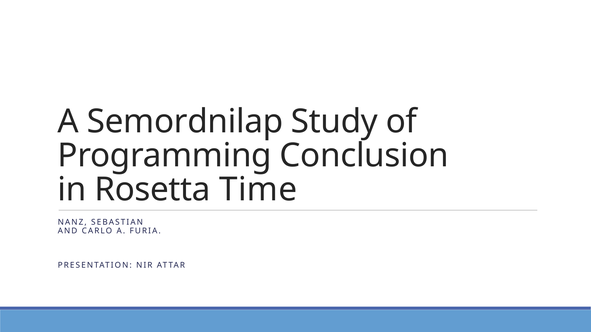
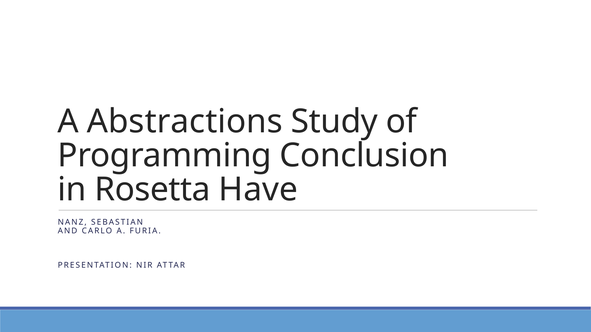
Semordnilap: Semordnilap -> Abstractions (185, 122)
Time: Time -> Have (258, 190)
